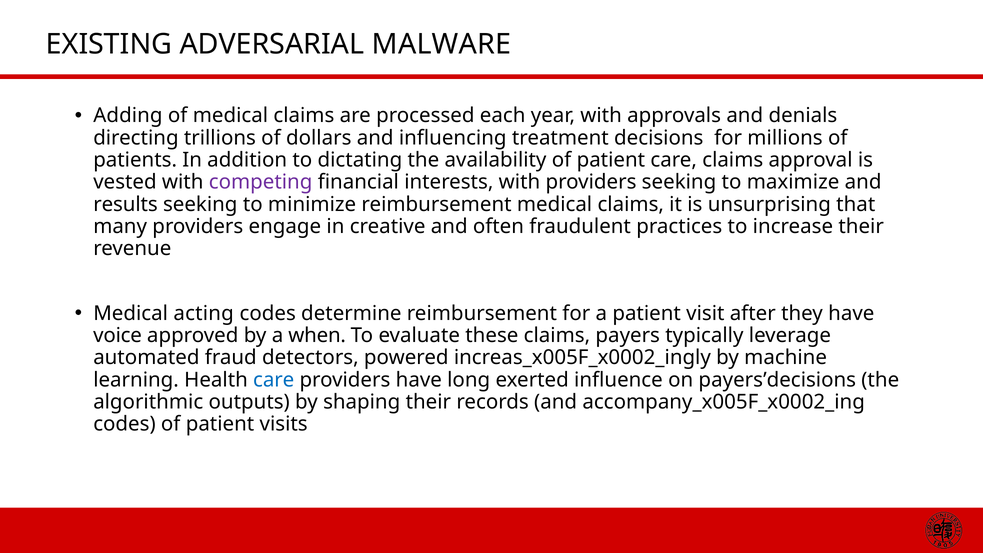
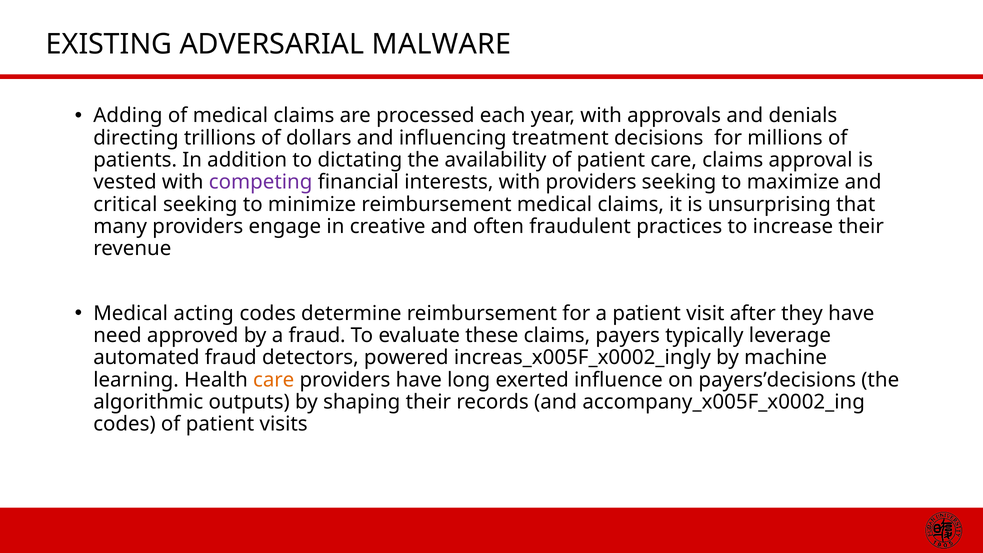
results: results -> critical (125, 204)
voice: voice -> need (117, 335)
a when: when -> fraud (317, 335)
care colour: blue -> orange (274, 380)
